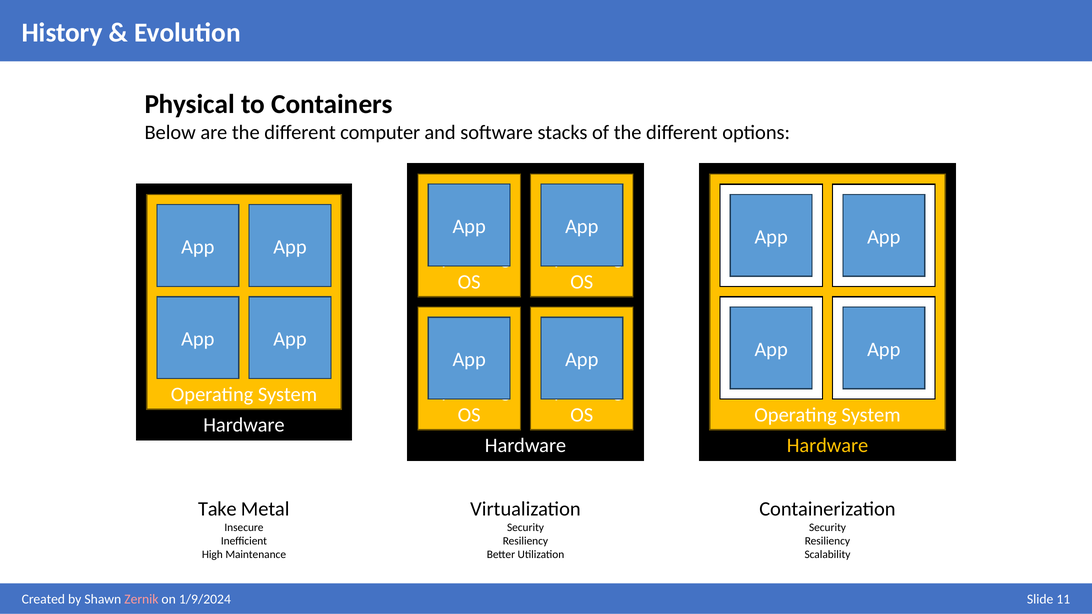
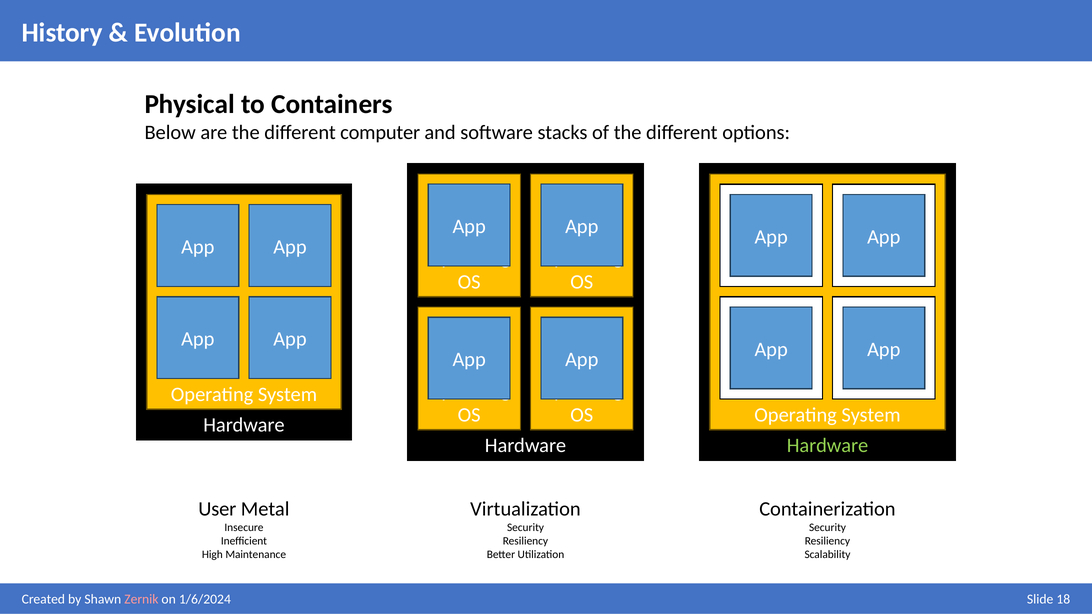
Hardware colour: yellow -> light green (828, 446)
Take: Take -> User (217, 509)
1/9/2024: 1/9/2024 -> 1/6/2024 (205, 600)
11: 11 -> 18 (1063, 600)
